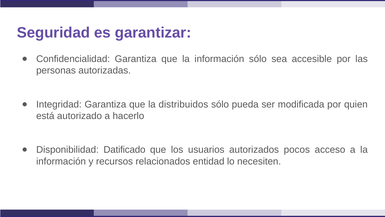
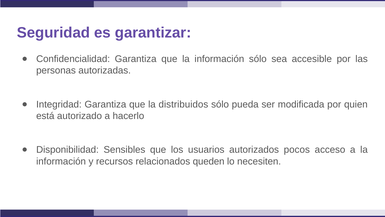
Datificado: Datificado -> Sensibles (124, 150)
entidad: entidad -> queden (209, 161)
